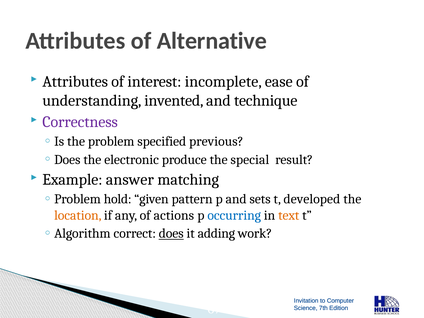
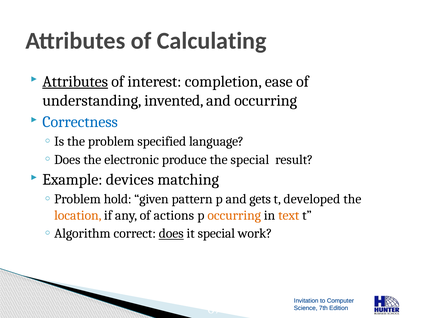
Alternative: Alternative -> Calculating (212, 41)
Attributes underline: none -> present (75, 81)
incomplete: incomplete -> completion (223, 81)
and technique: technique -> occurring (266, 101)
Correctness colour: purple -> blue (80, 122)
previous: previous -> language (216, 141)
answer: answer -> devices (130, 180)
sets: sets -> gets (260, 199)
occurring colour: blue -> orange (234, 215)
it adding: adding -> special (216, 234)
